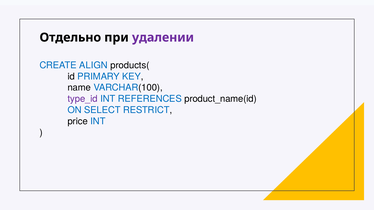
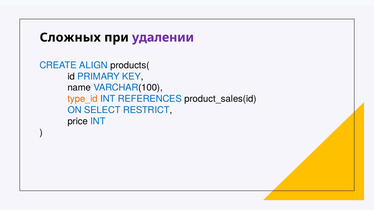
Отдельно: Отдельно -> Сложных (70, 38)
type_id colour: purple -> orange (83, 99)
product_name(id: product_name(id -> product_sales(id (220, 99)
